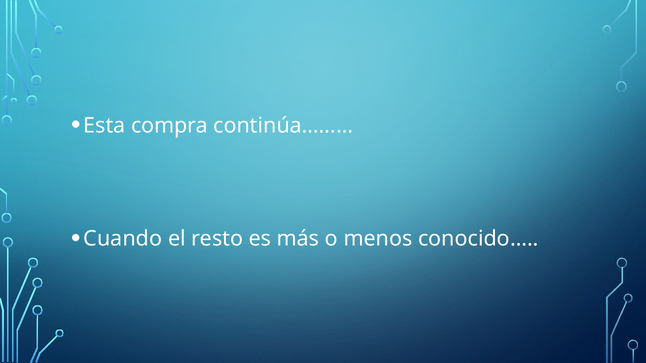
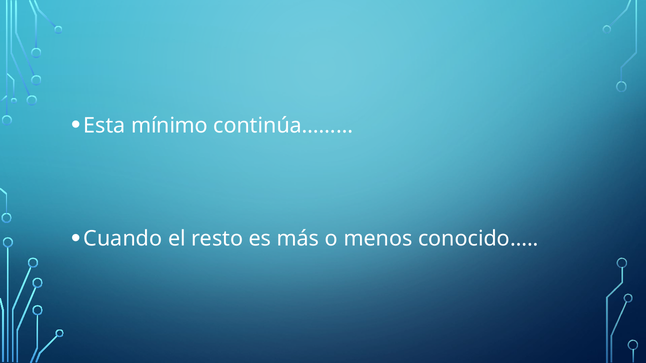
compra: compra -> mínimo (169, 126)
